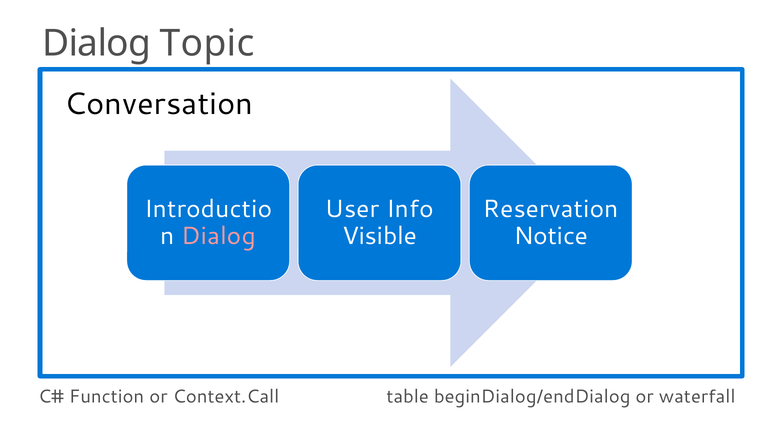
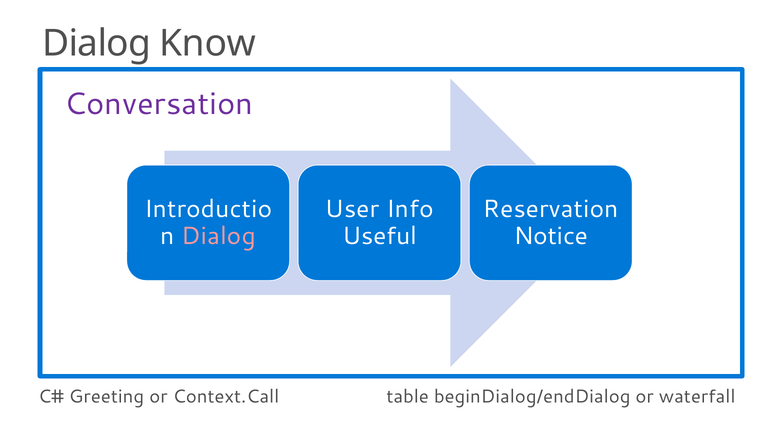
Topic: Topic -> Know (208, 43)
Conversation colour: black -> purple (159, 104)
Visible: Visible -> Useful (380, 236)
Function: Function -> Greeting (107, 397)
